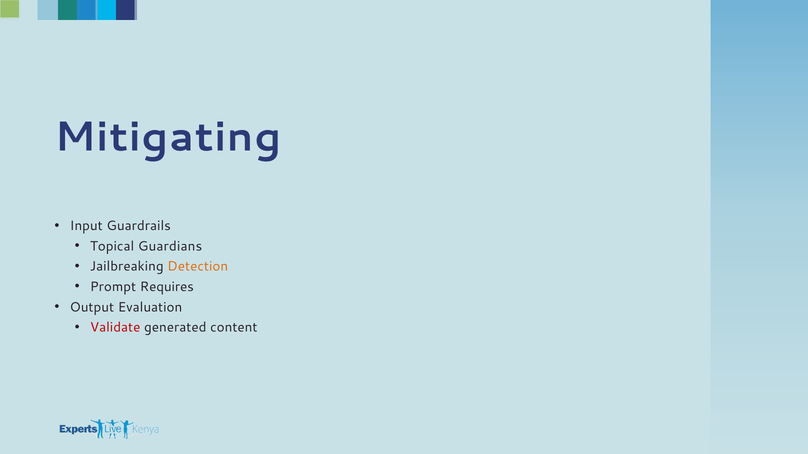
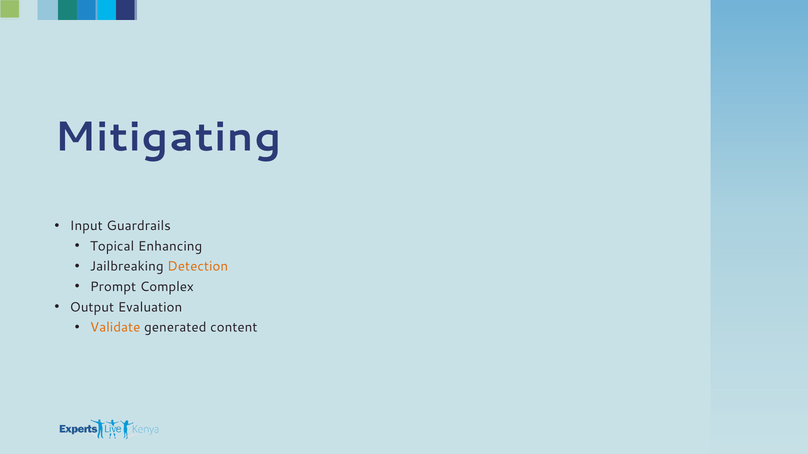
Guardians: Guardians -> Enhancing (170, 247)
Requires: Requires -> Complex (167, 287)
Validate colour: red -> orange (115, 328)
